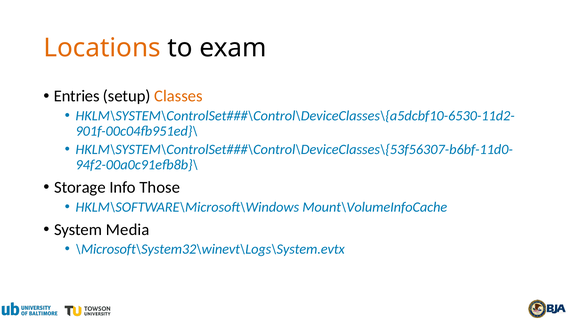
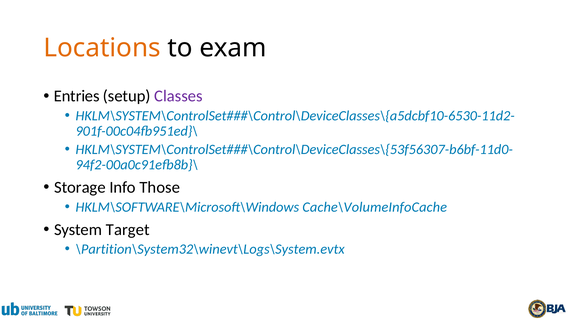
Classes colour: orange -> purple (178, 96)
Mount\VolumeInfoCache: Mount\VolumeInfoCache -> Cache\VolumeInfoCache (375, 207)
Media: Media -> Target (128, 230)
\Microsoft\System32\winevt\Logs\System.evtx: \Microsoft\System32\winevt\Logs\System.evtx -> \Partition\System32\winevt\Logs\System.evtx (210, 250)
